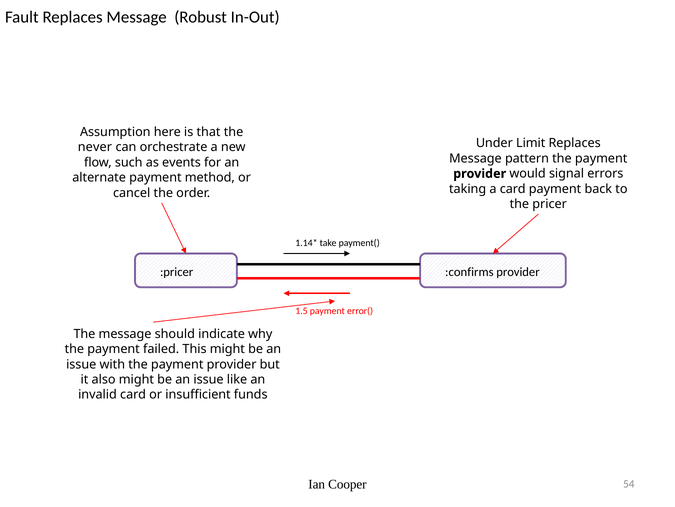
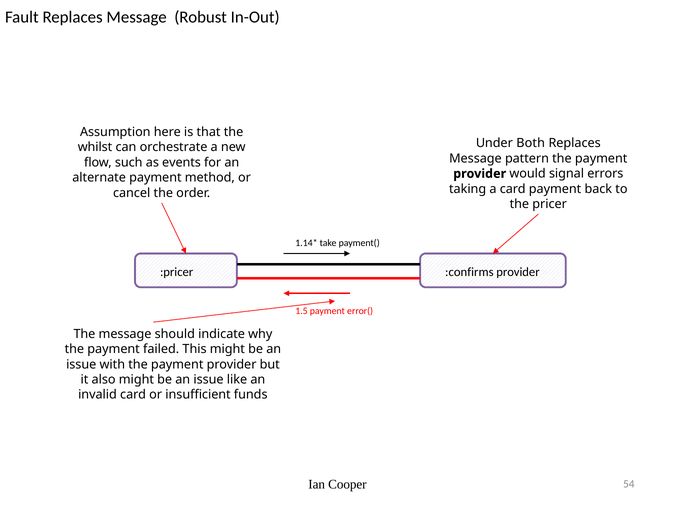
Limit: Limit -> Both (531, 143)
never: never -> whilst (95, 147)
